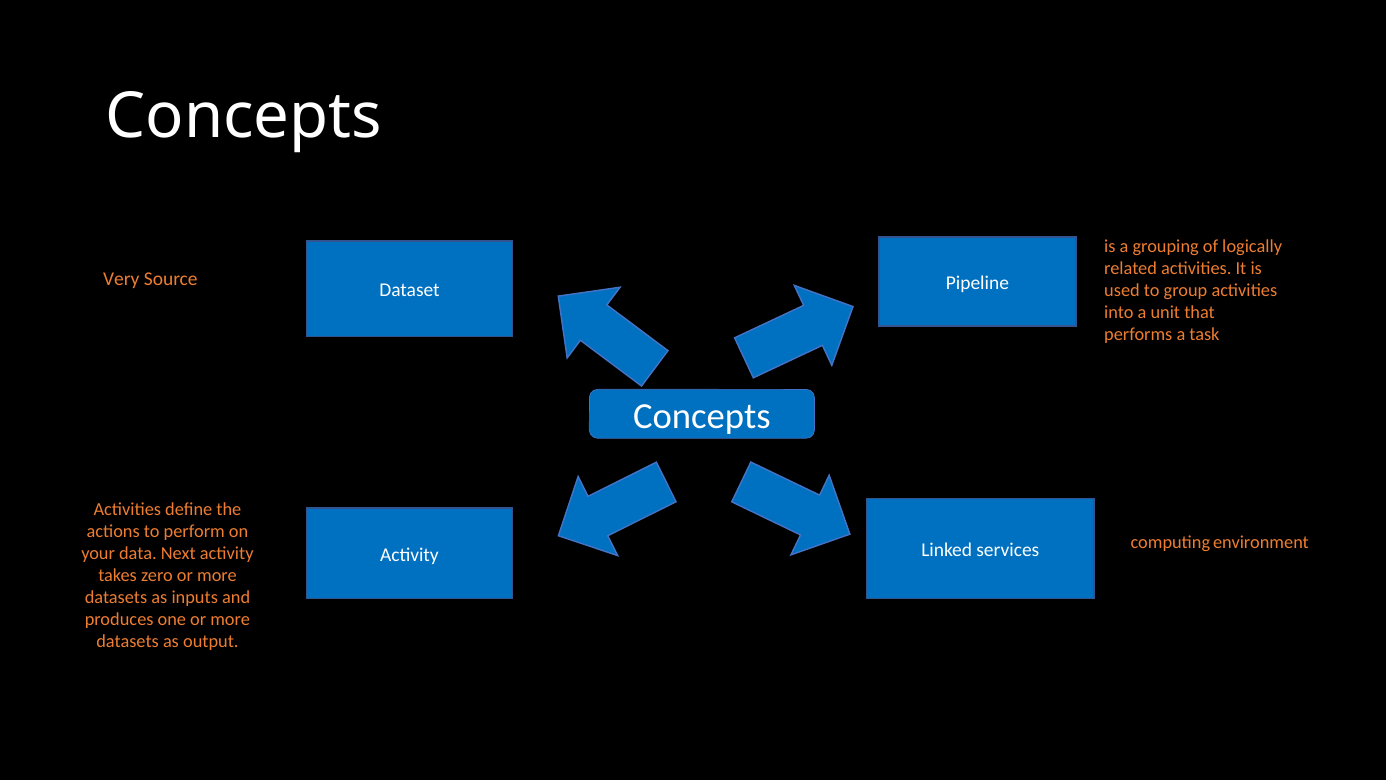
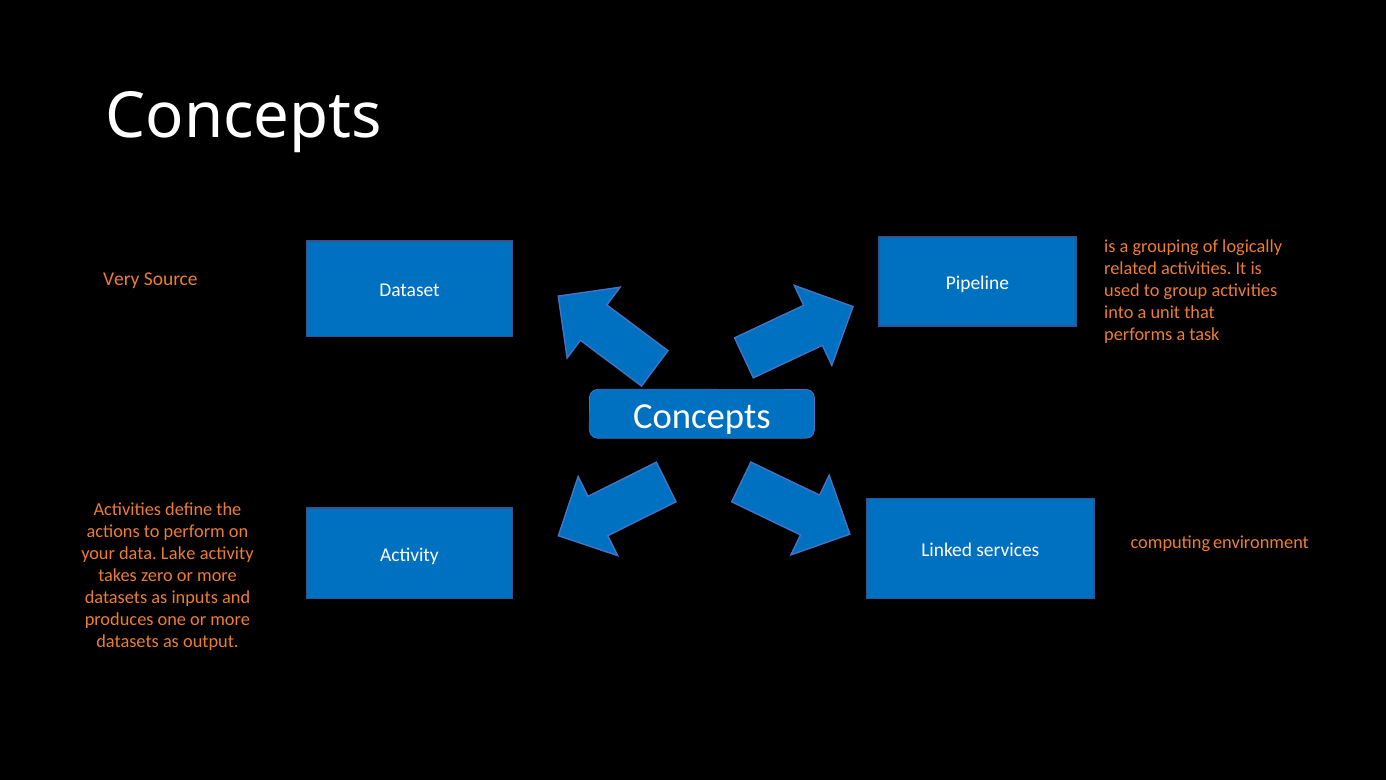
Next: Next -> Lake (178, 553)
